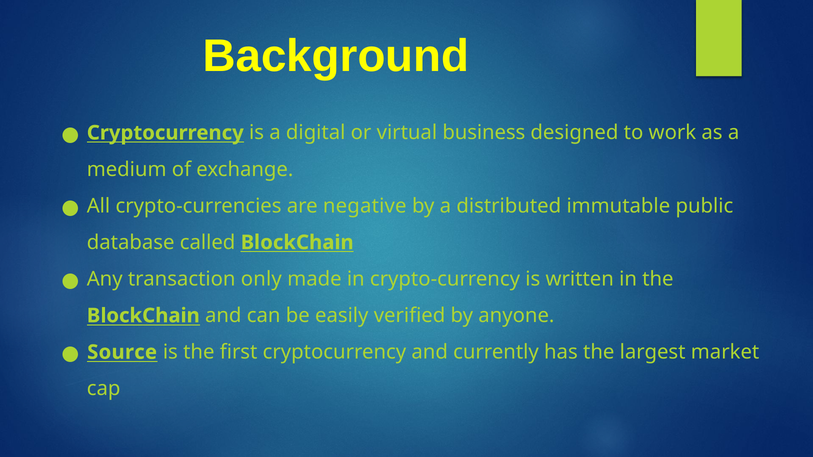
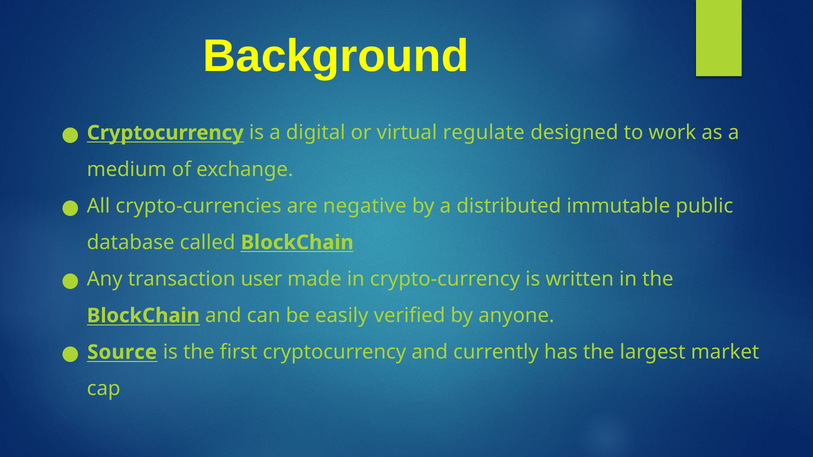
business: business -> regulate (484, 133)
only: only -> user (262, 279)
